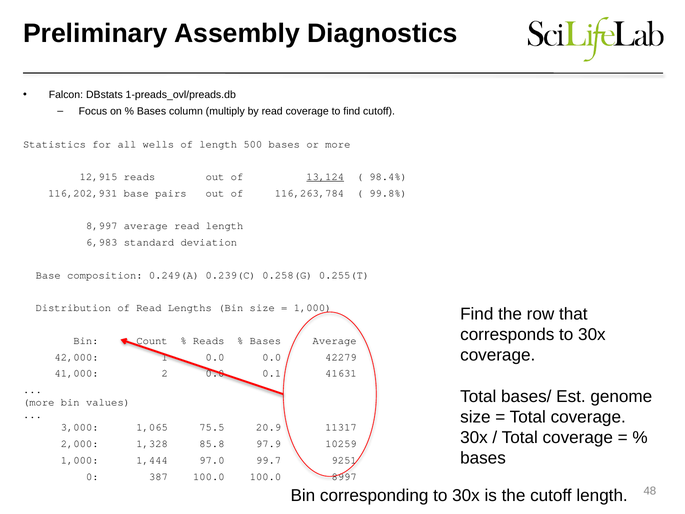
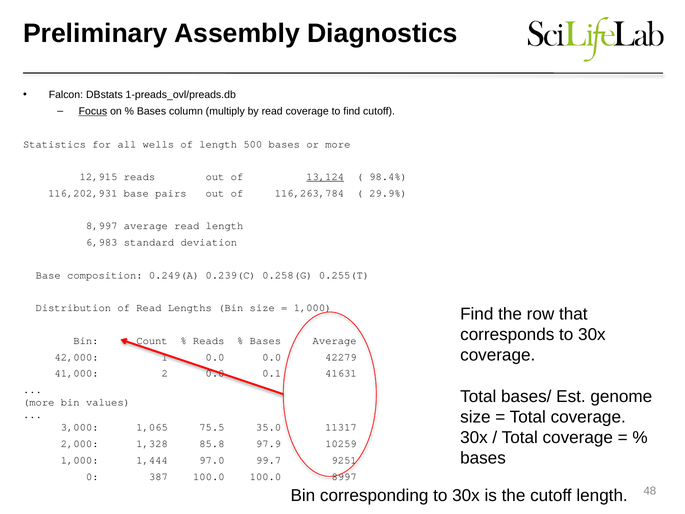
Focus underline: none -> present (93, 111)
99.8%: 99.8% -> 29.9% (388, 193)
20.9: 20.9 -> 35.0 (269, 427)
